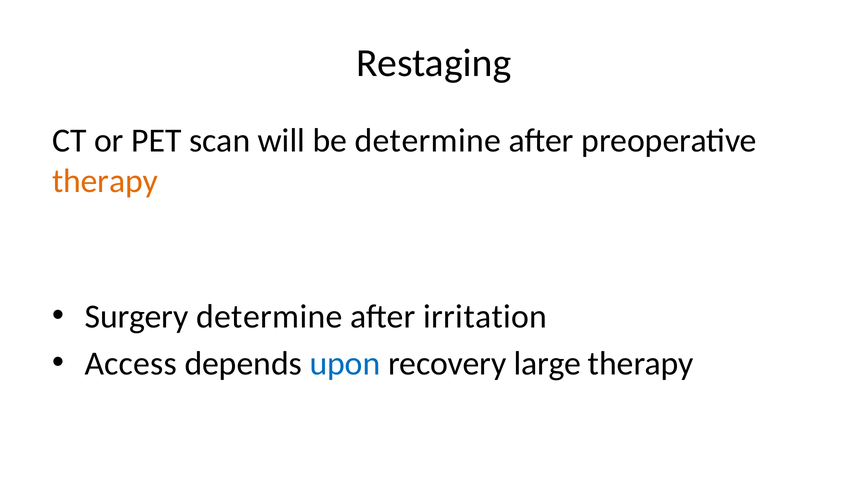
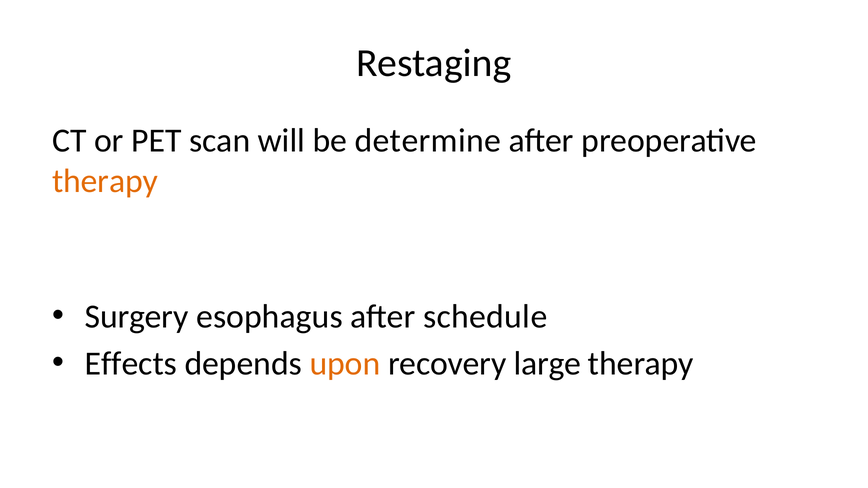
Surgery determine: determine -> esophagus (269, 317)
irritation: irritation -> schedule (485, 317)
Access: Access -> Effects (131, 364)
upon colour: blue -> orange (345, 364)
